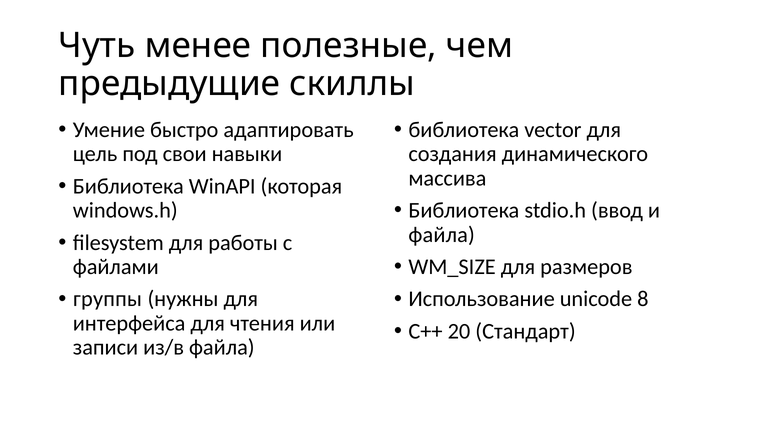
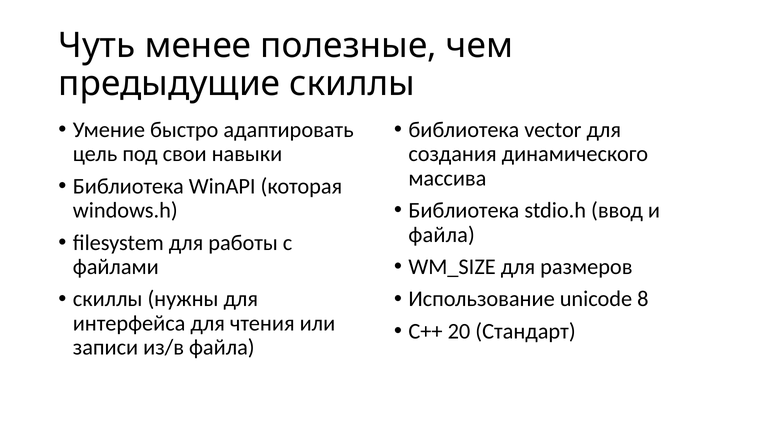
группы: группы -> скиллы (108, 299)
